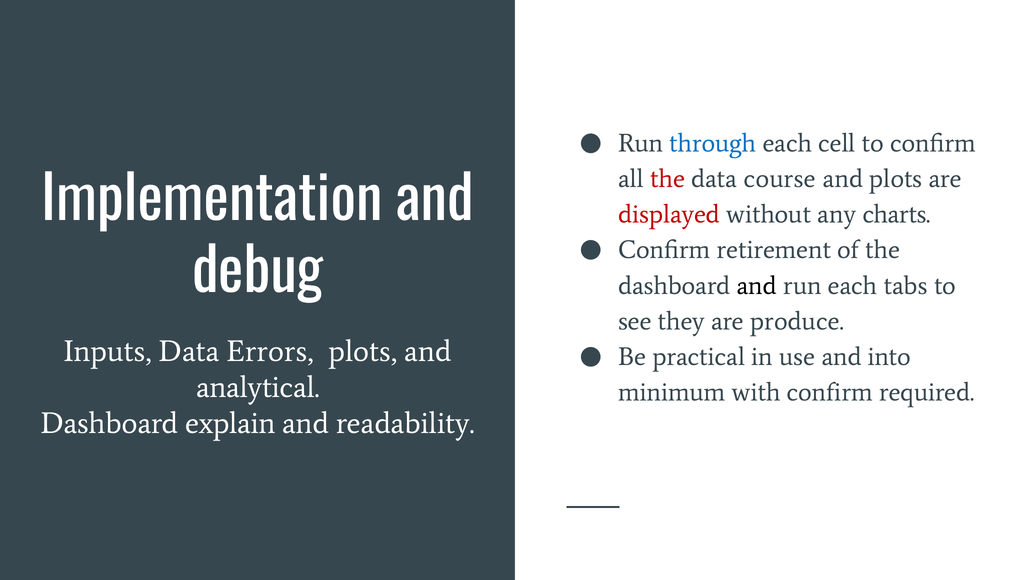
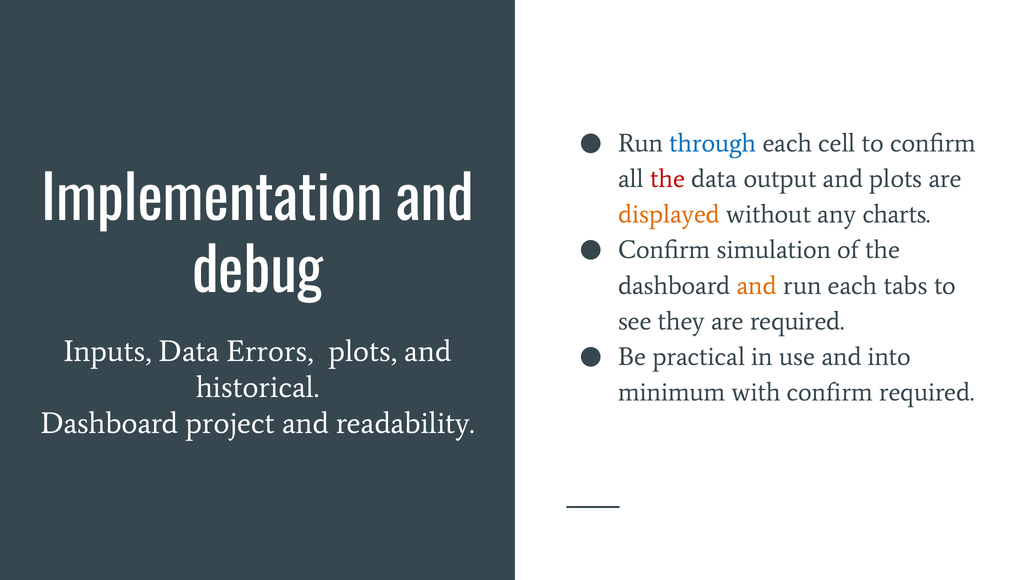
course: course -> output (780, 179)
displayed colour: red -> orange (669, 214)
retirement: retirement -> simulation (774, 250)
and colour: black -> orange (757, 285)
are produce: produce -> required (797, 321)
analytical: analytical -> historical (258, 387)
explain: explain -> project (230, 423)
